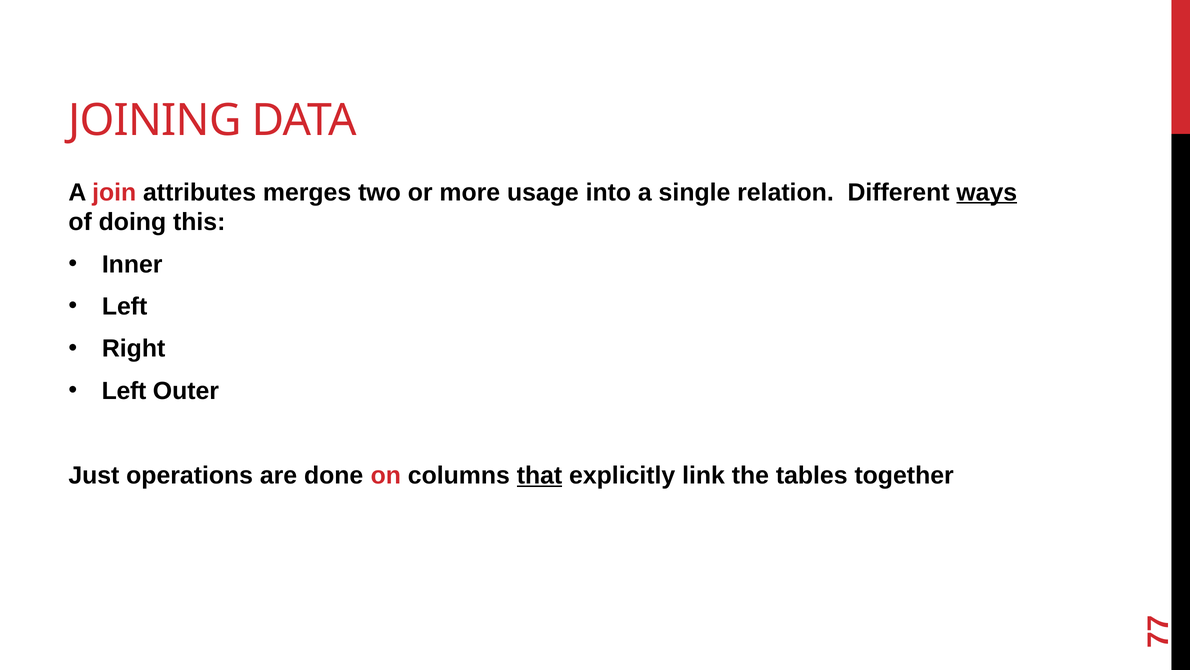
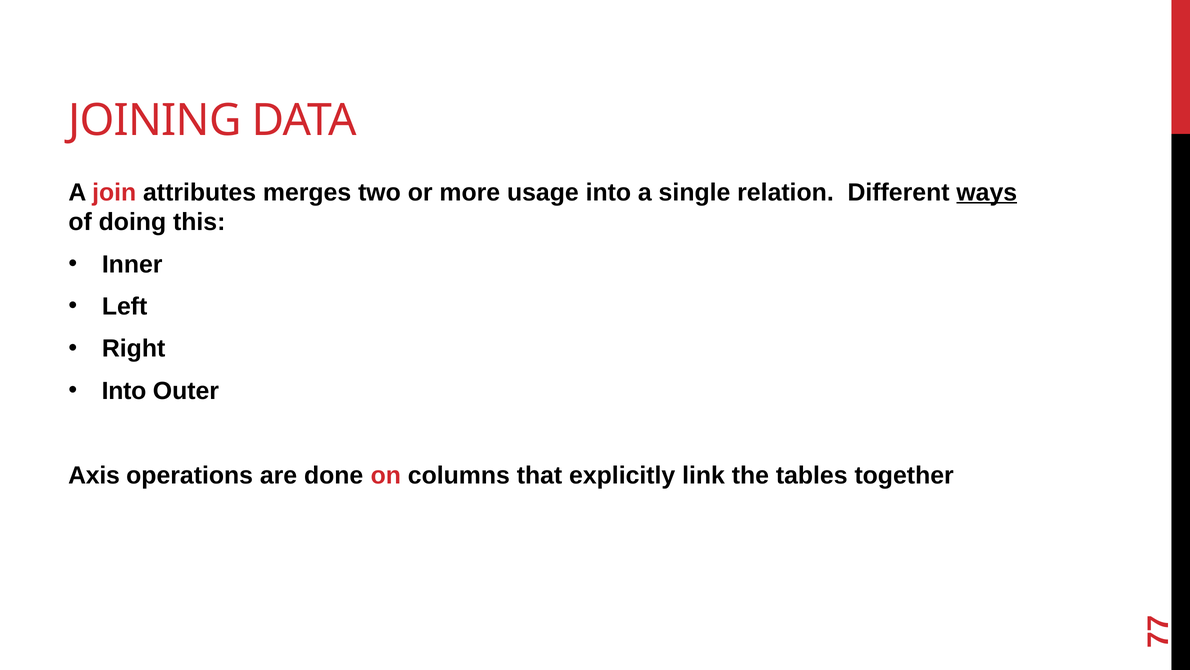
Left: Left -> Into (124, 391)
Just: Just -> Axis (94, 475)
that underline: present -> none (539, 475)
